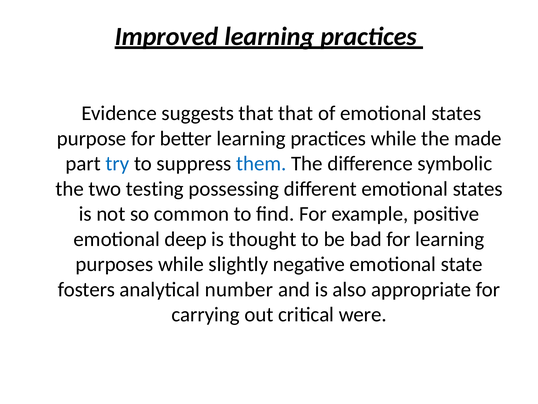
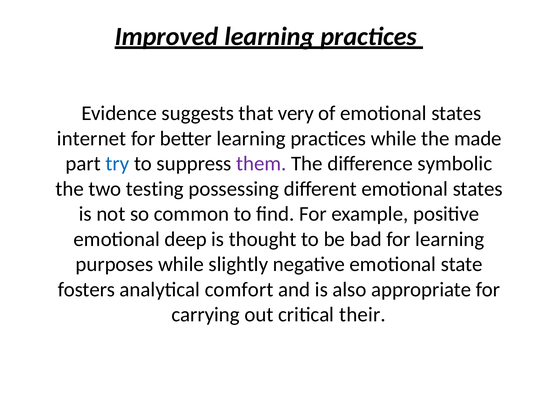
that that: that -> very (296, 113)
purpose: purpose -> internet (92, 138)
them colour: blue -> purple (261, 164)
number: number -> comfort (239, 289)
were: were -> their (363, 314)
